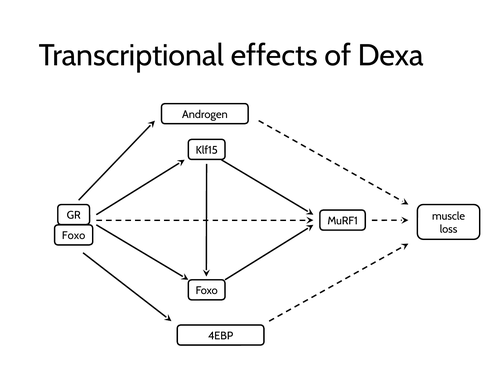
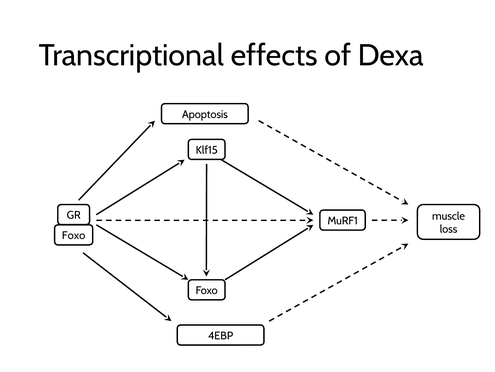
Androgen: Androgen -> Apoptosis (205, 114)
